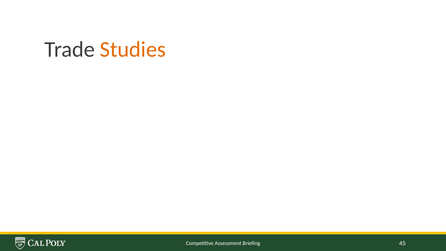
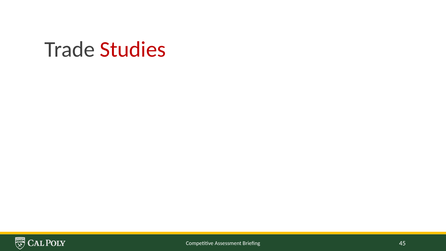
Studies colour: orange -> red (133, 49)
